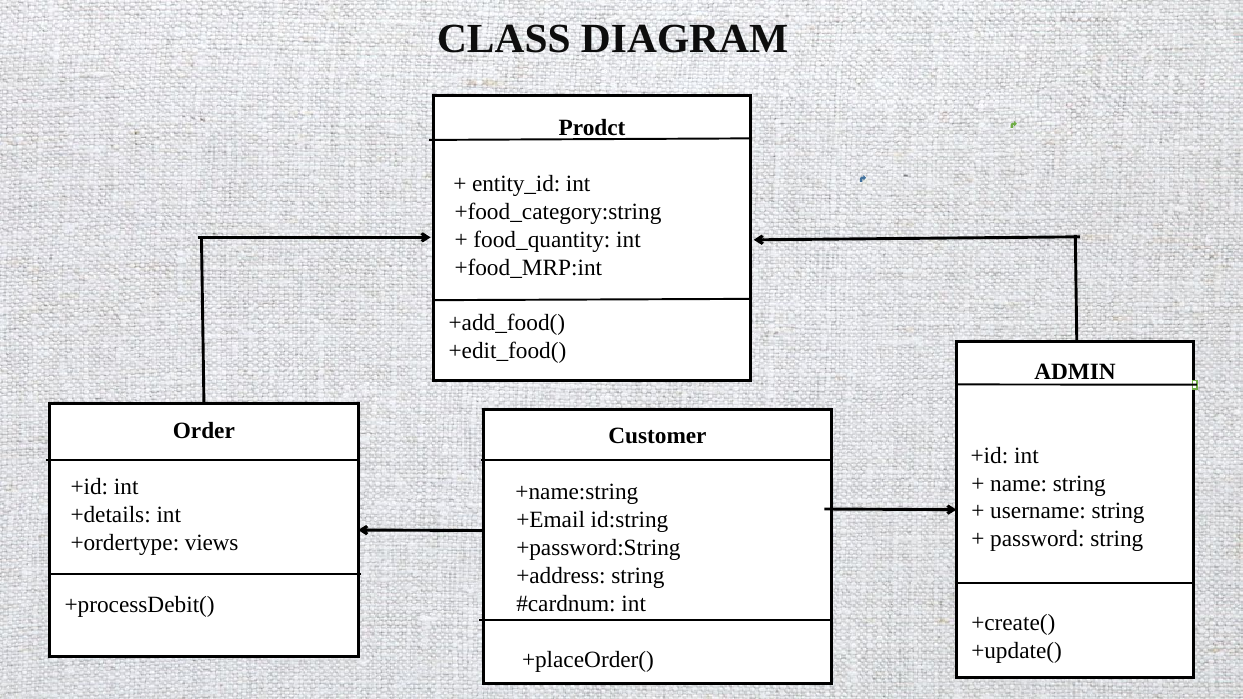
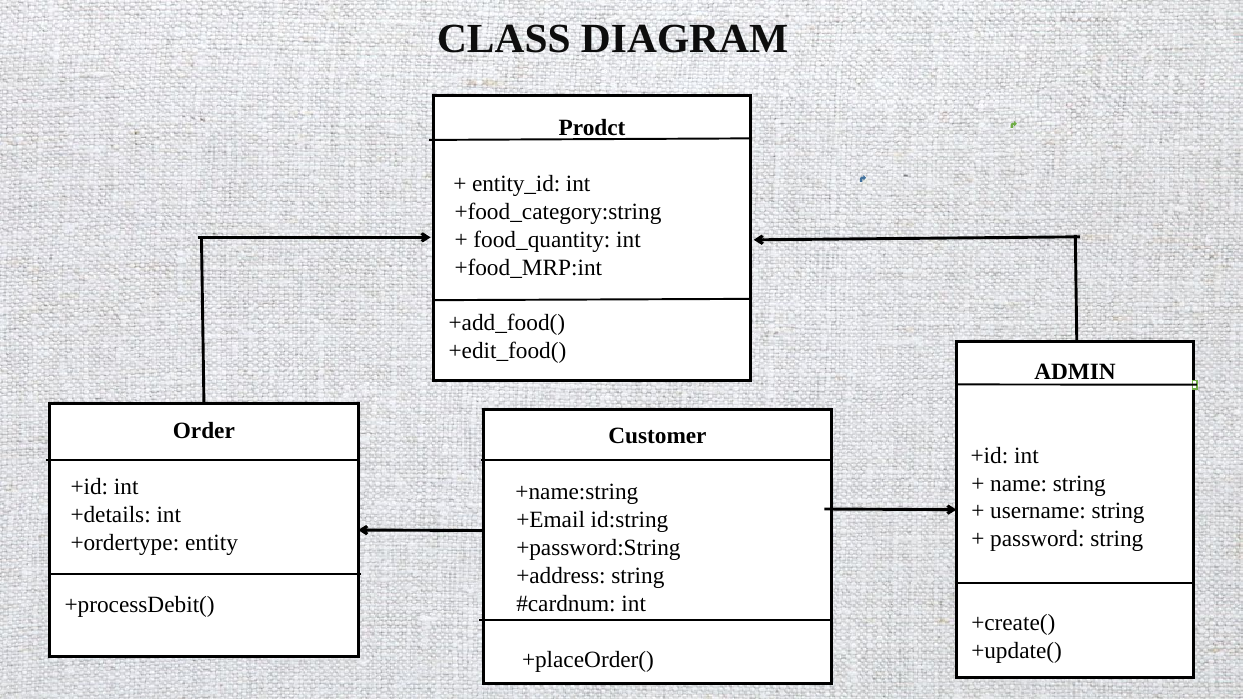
views: views -> entity (212, 543)
